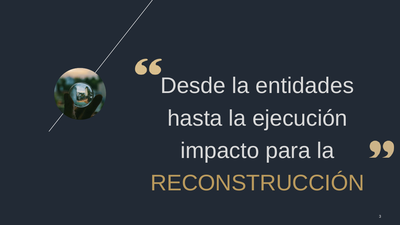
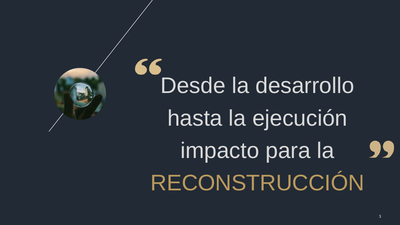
entidades: entidades -> desarrollo (305, 86)
